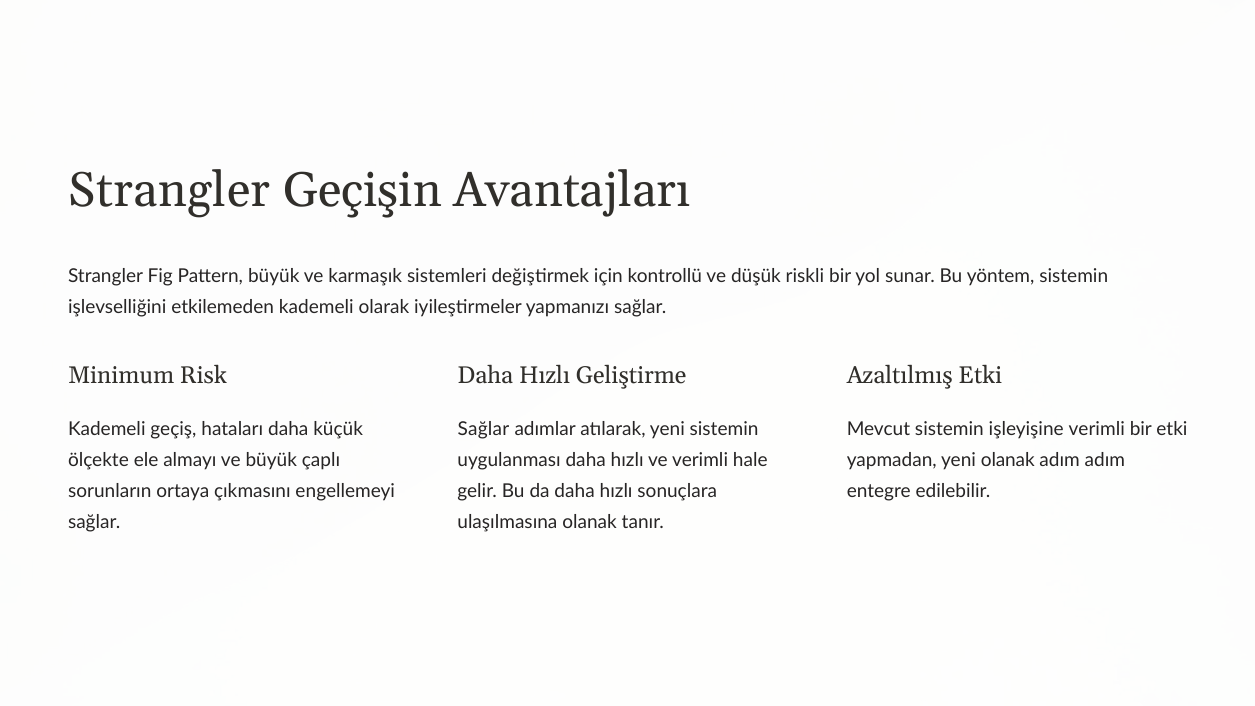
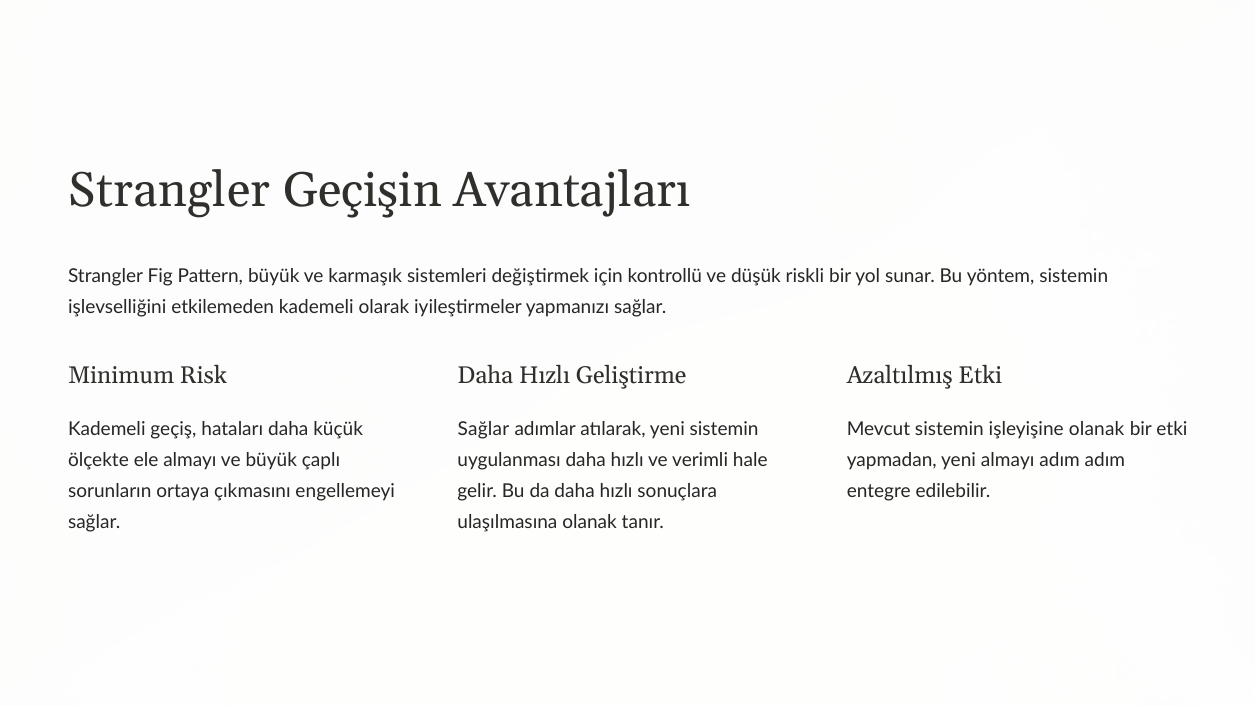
işleyişine verimli: verimli -> olanak (1097, 429)
yeni olanak: olanak -> almayı (1008, 460)
